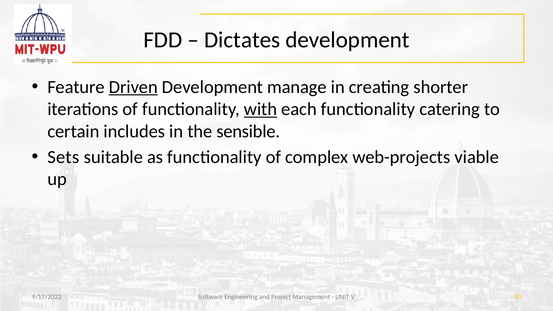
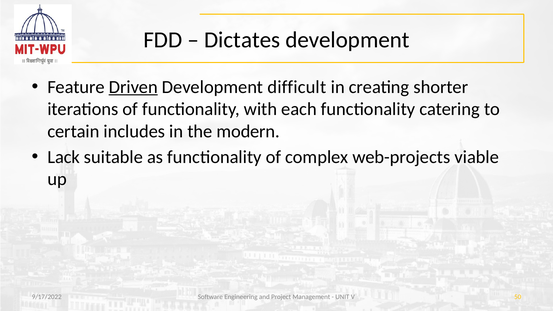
manage: manage -> difficult (297, 87)
with underline: present -> none (260, 109)
sensible: sensible -> modern (248, 131)
Sets: Sets -> Lack (64, 157)
